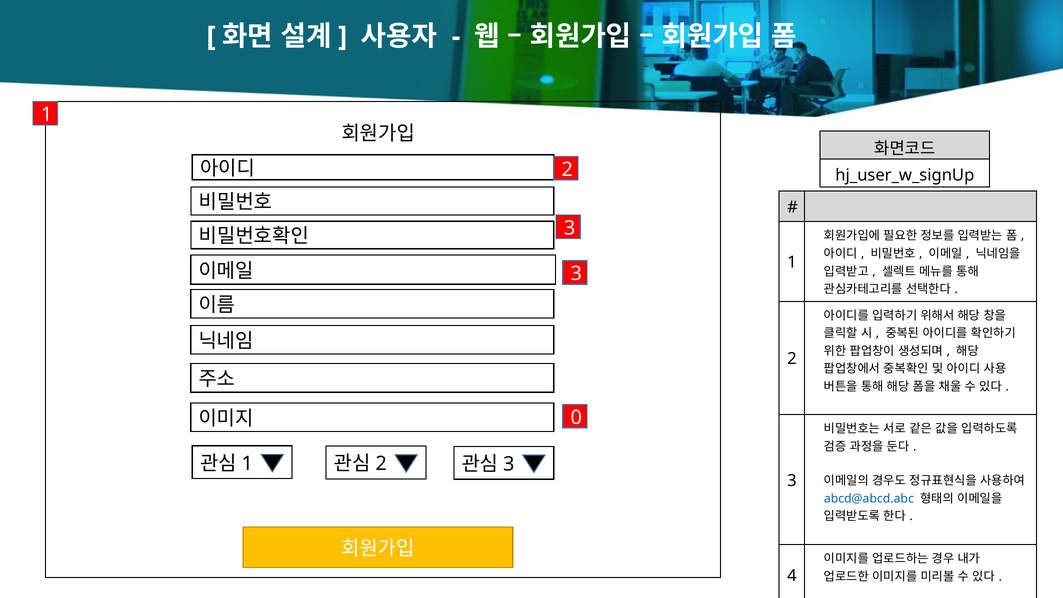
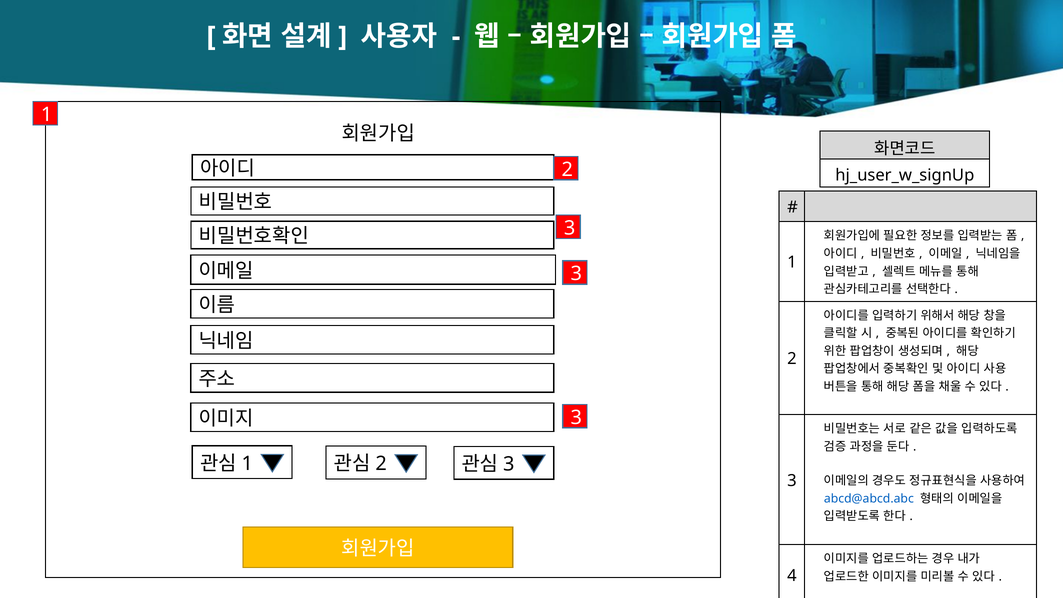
0: 0 -> 3 (576, 417)
